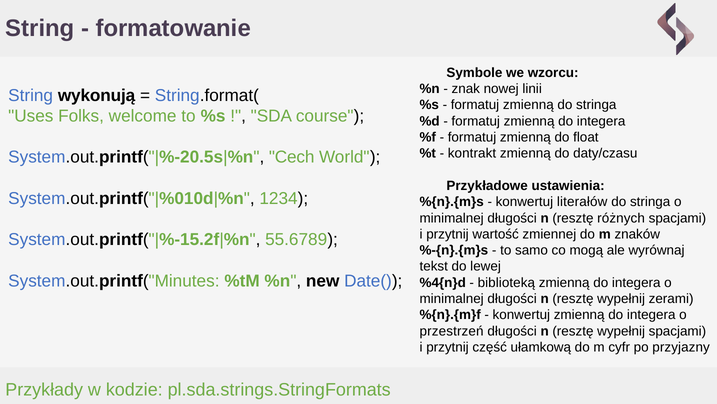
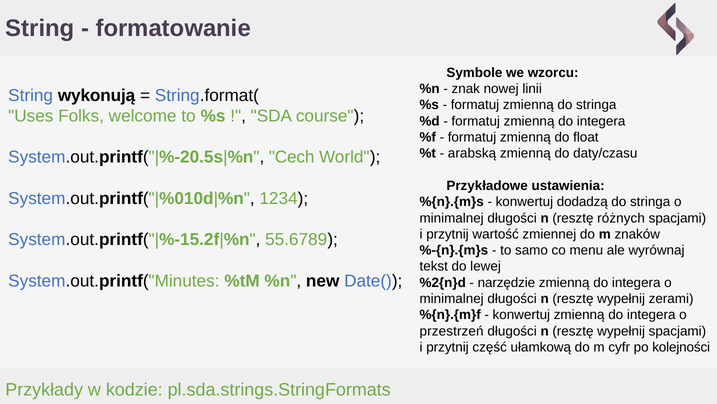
kontrakt: kontrakt -> arabską (472, 153)
literałów: literałów -> dodadzą (582, 202)
mogą: mogą -> menu (586, 250)
%4{n}d: %4{n}d -> %2{n}d (443, 282)
biblioteką: biblioteką -> narzędzie (506, 282)
przyjazny: przyjazny -> kolejności (681, 347)
